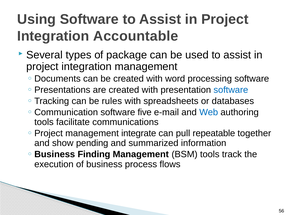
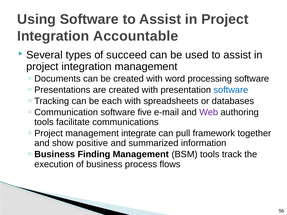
package: package -> succeed (127, 55)
rules: rules -> each (112, 101)
Web colour: blue -> purple (209, 112)
repeatable: repeatable -> framework (214, 133)
pending: pending -> positive (92, 143)
